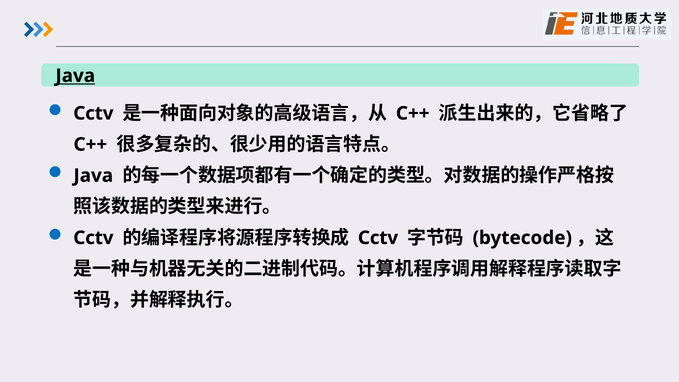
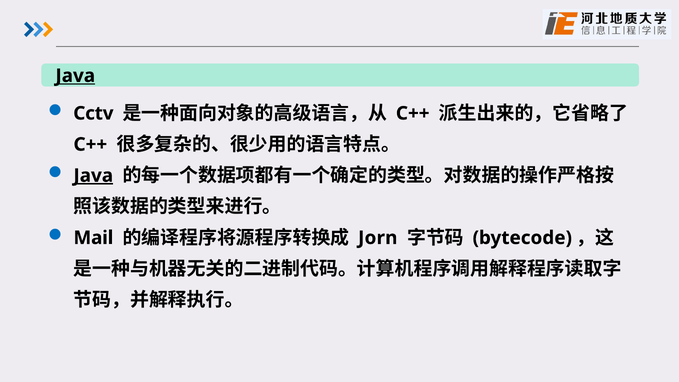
Java underline: none -> present (93, 176)
Cctv: Cctv -> Mail (93, 238)
Cctv: Cctv -> Jorn (378, 238)
